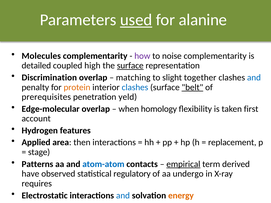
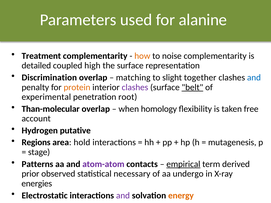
used underline: present -> none (136, 20)
Molecules: Molecules -> Treatment (41, 56)
how colour: purple -> orange (142, 56)
surface underline: present -> none (130, 66)
clashes colour: blue -> purple (135, 87)
prerequisites: prerequisites -> experimental (46, 97)
yeld: yeld -> root (128, 97)
Edge-molecular: Edge-molecular -> Than-molecular (51, 109)
first: first -> free (251, 109)
features: features -> putative (75, 131)
Applied: Applied -> Regions (36, 143)
then: then -> hold (82, 143)
replacement: replacement -> mutagenesis (232, 143)
atom-atom colour: blue -> purple (103, 164)
have: have -> prior (30, 174)
regulatory: regulatory -> necessary (132, 174)
requires: requires -> energies (37, 184)
and colour: blue -> purple (123, 196)
